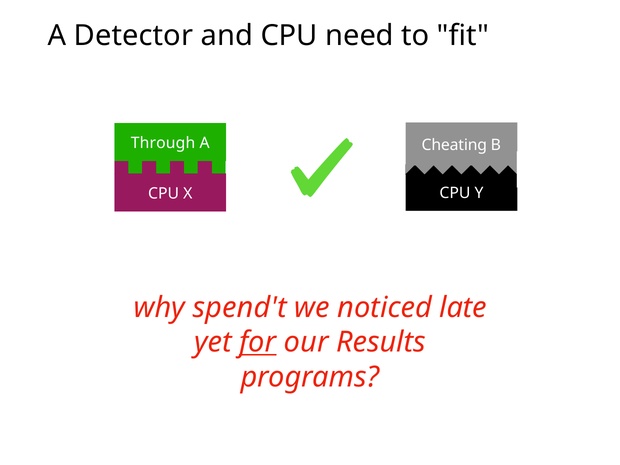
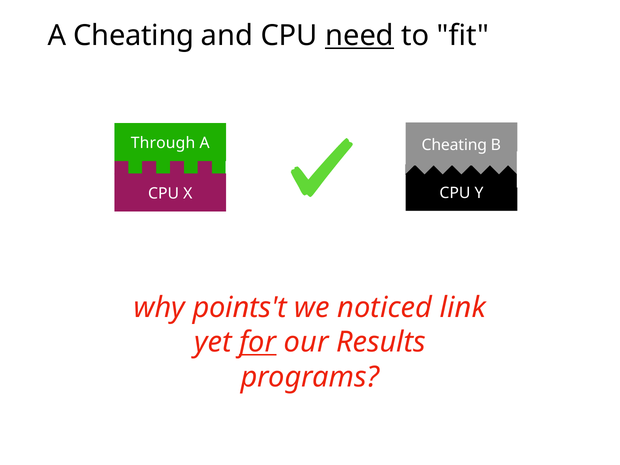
A Detector: Detector -> Cheating (134, 36)
need underline: none -> present (360, 36)
spend't: spend't -> points't (240, 307)
late: late -> link (463, 307)
